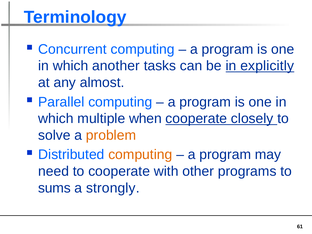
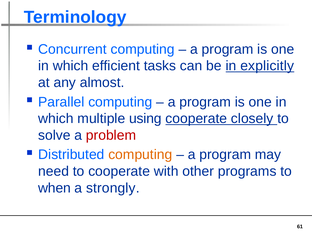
another: another -> efficient (116, 66)
when: when -> using (145, 119)
problem colour: orange -> red (111, 135)
sums: sums -> when (54, 188)
